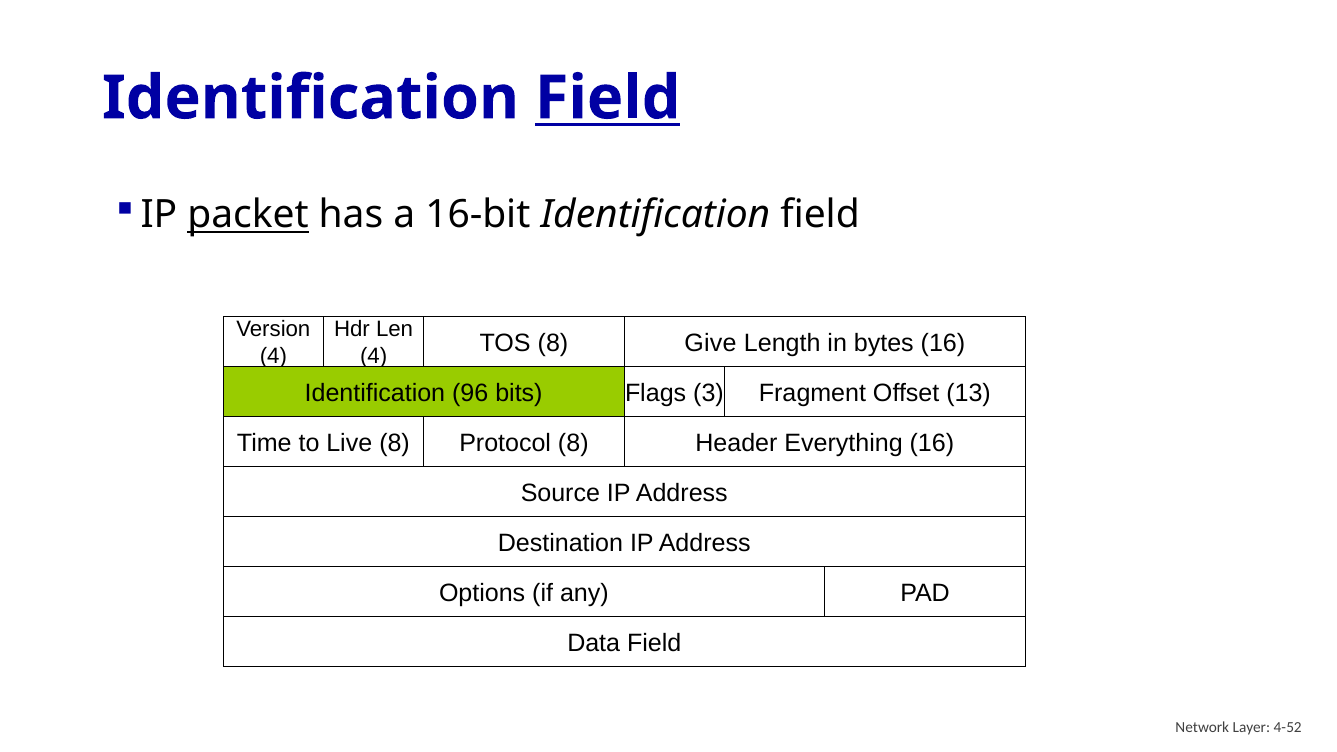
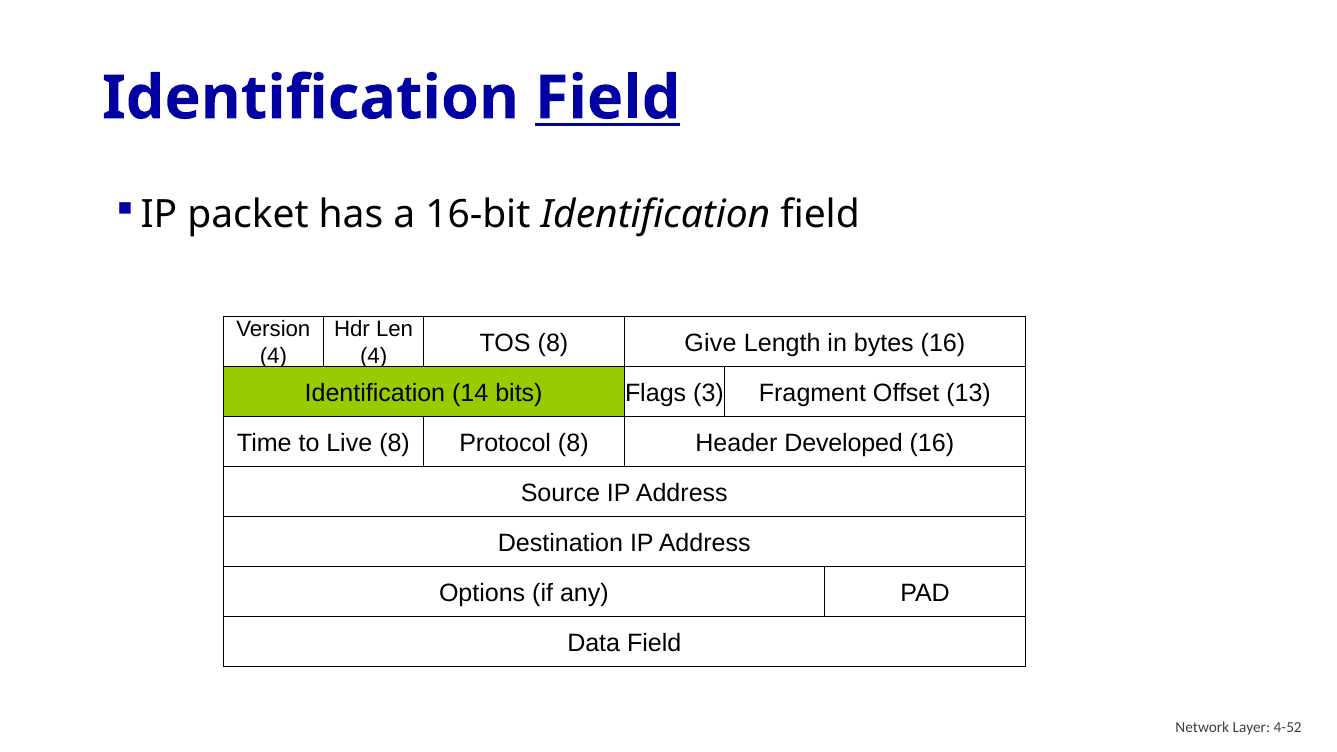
packet underline: present -> none (248, 215)
96: 96 -> 14 (470, 393)
Everything: Everything -> Developed (844, 443)
